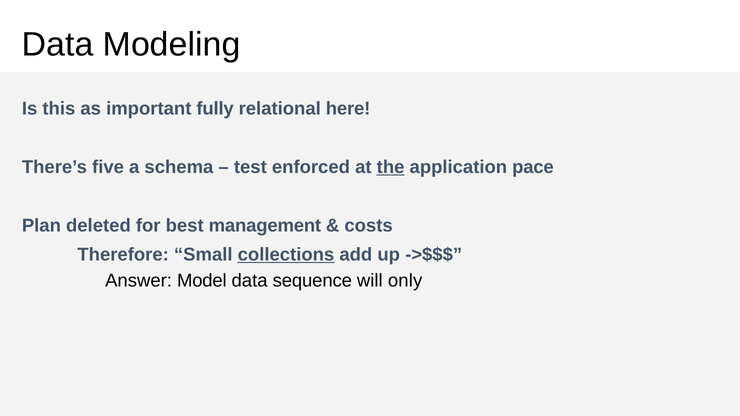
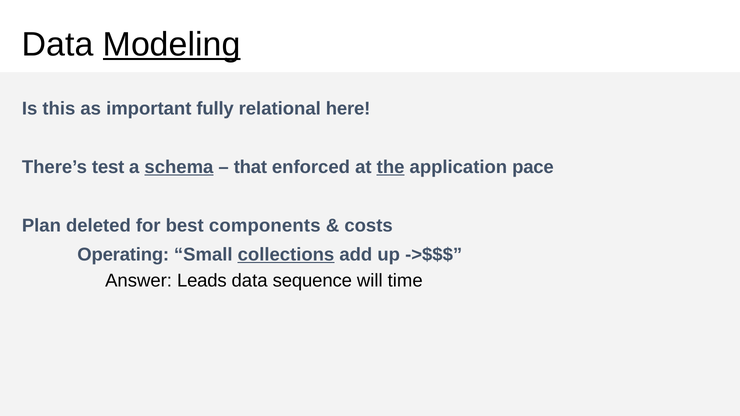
Modeling underline: none -> present (172, 45)
five: five -> test (108, 167)
schema underline: none -> present (179, 167)
test: test -> that (250, 167)
management: management -> components (265, 226)
Therefore: Therefore -> Operating (123, 255)
Model: Model -> Leads (202, 281)
only: only -> time (405, 281)
